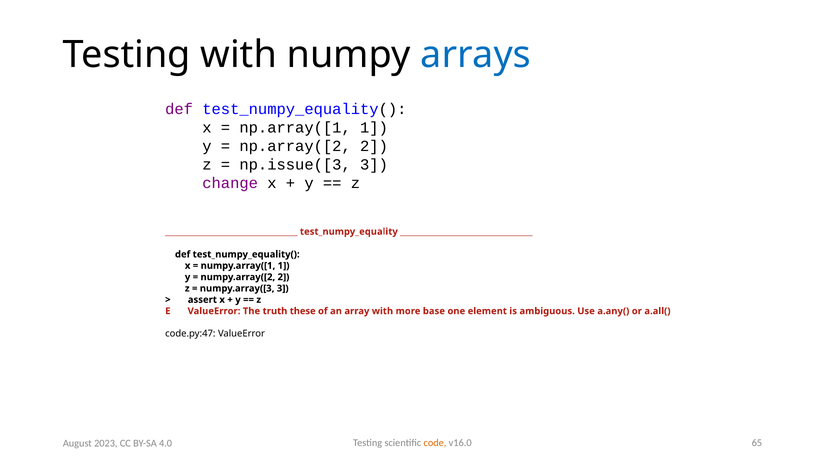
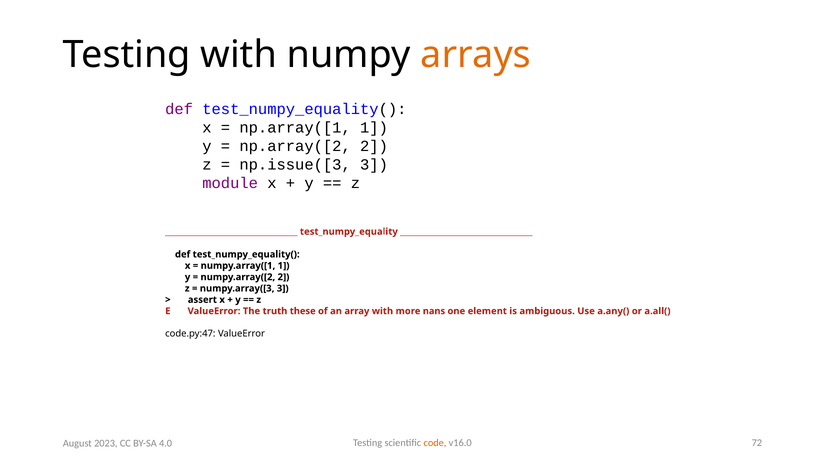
arrays colour: blue -> orange (476, 55)
change: change -> module (230, 183)
base: base -> nans (434, 311)
65: 65 -> 72 (757, 443)
